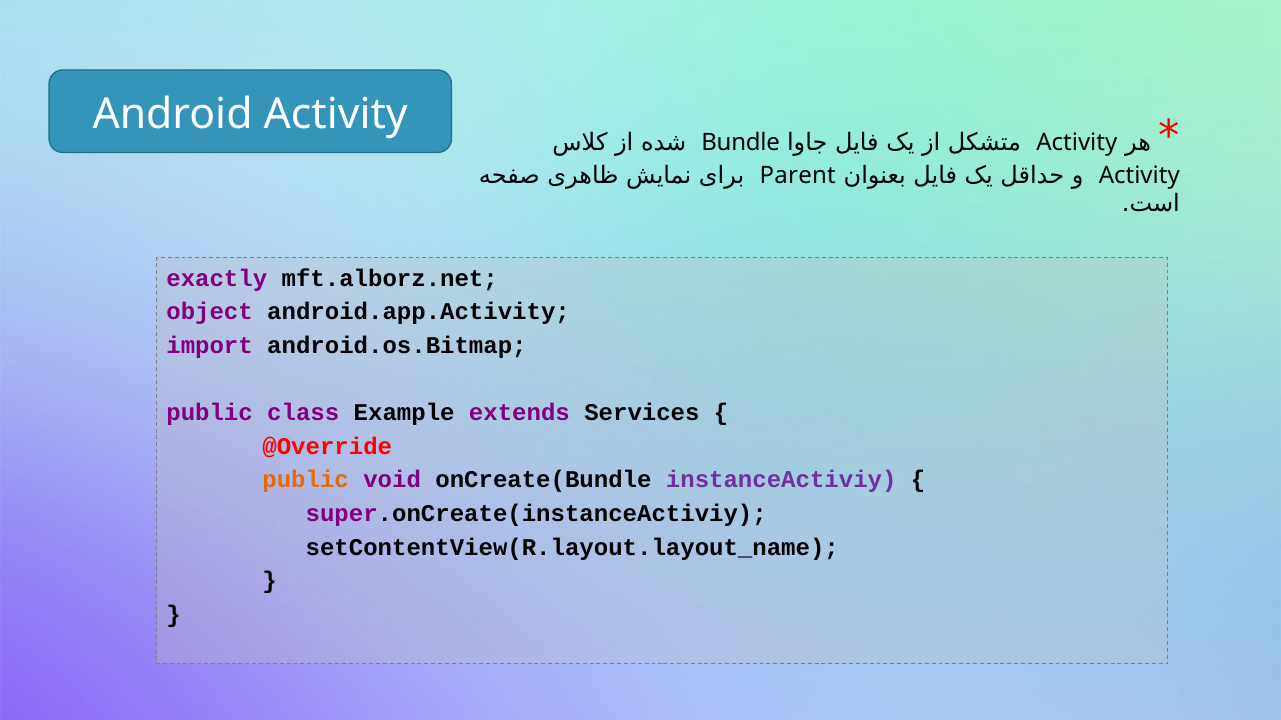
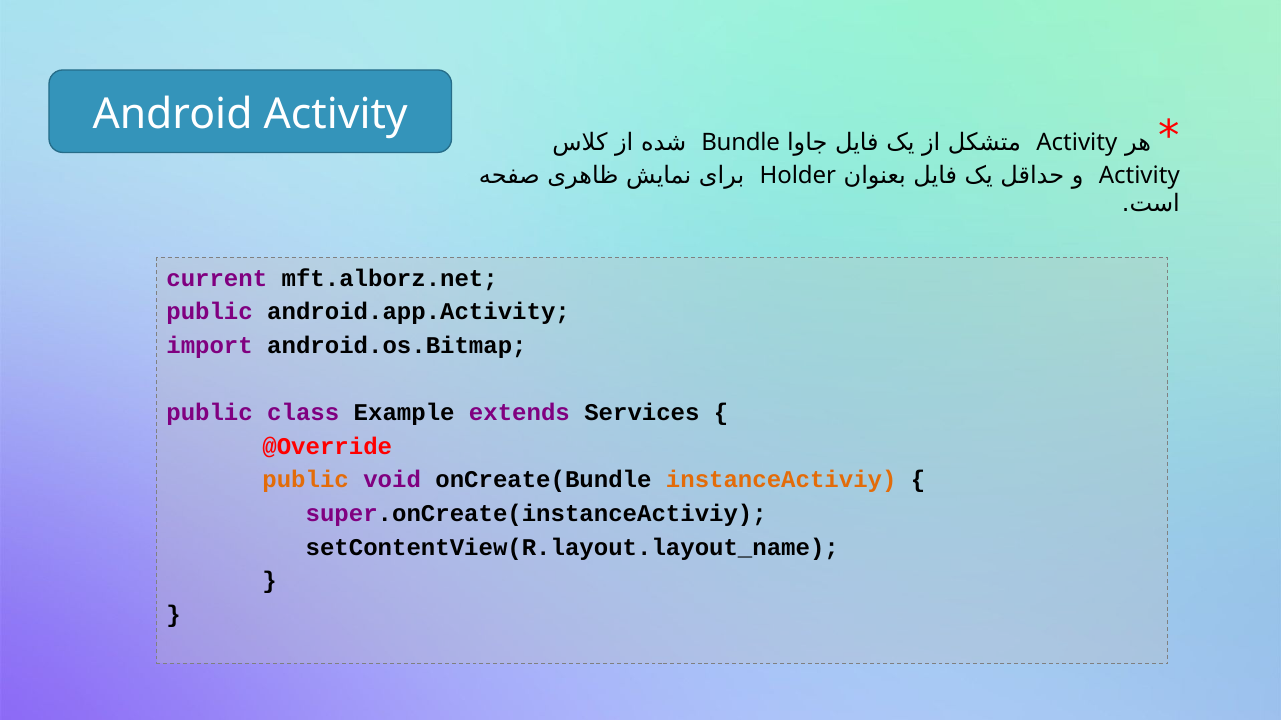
Parent: Parent -> Holder (798, 175)
exactly: exactly -> current (217, 279)
object: object -> public (210, 312)
instanceActiviy colour: purple -> orange (781, 480)
